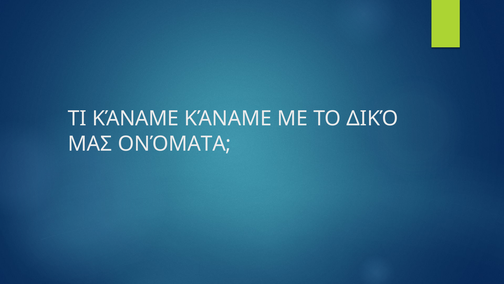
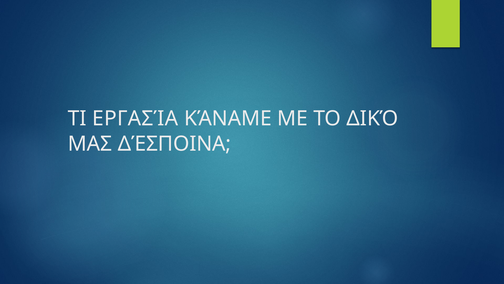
ΤΙ ΚΆΝΑΜΕ: ΚΆΝΑΜΕ -> ΕΡΓΑΣΊΑ (135, 118)
ΟΝΌΜΑΤΑ: ΟΝΌΜΑΤΑ -> ΔΈΣΠΟΙΝΑ (175, 144)
